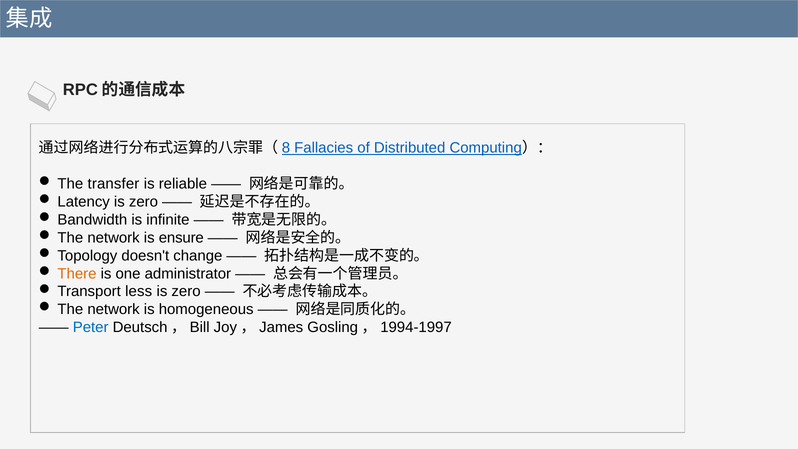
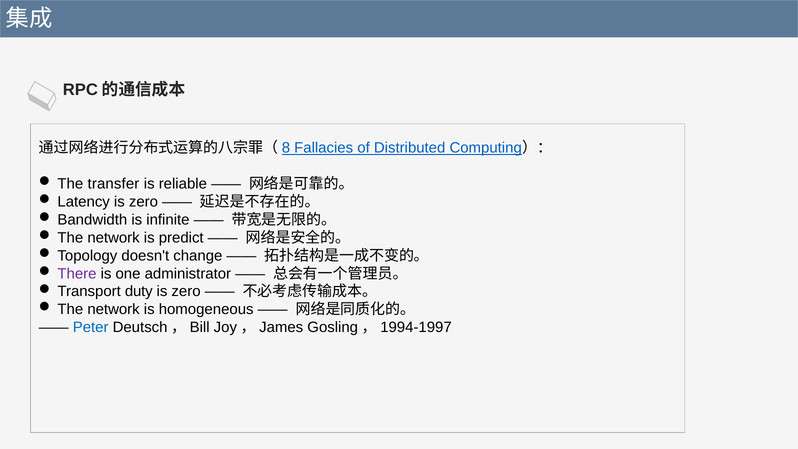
ensure: ensure -> predict (181, 238)
There colour: orange -> purple (77, 274)
less: less -> duty (139, 291)
